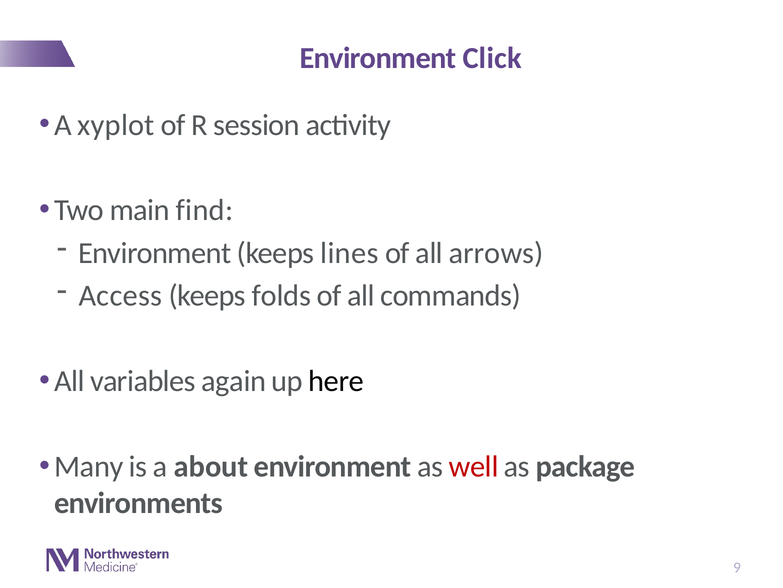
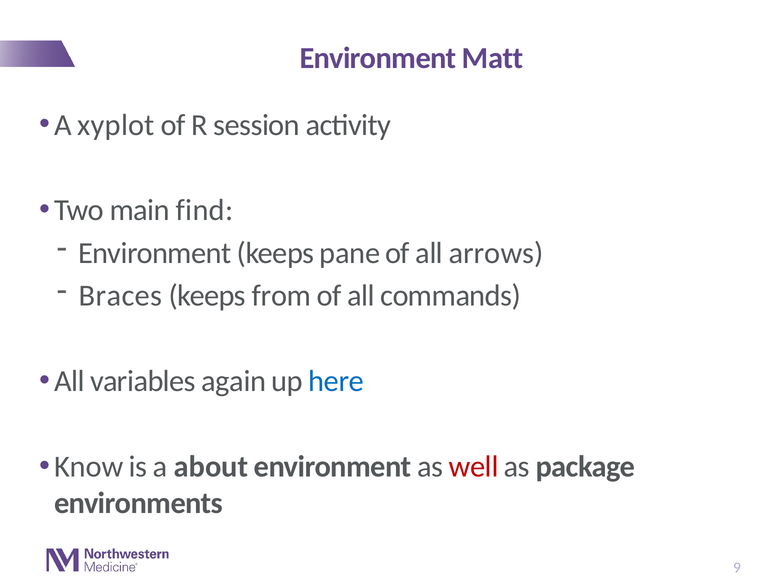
Click: Click -> Matt (493, 58)
lines: lines -> pane (350, 253)
Access: Access -> Braces (120, 295)
folds: folds -> from (281, 295)
here colour: black -> blue (336, 381)
Many: Many -> Know (89, 466)
